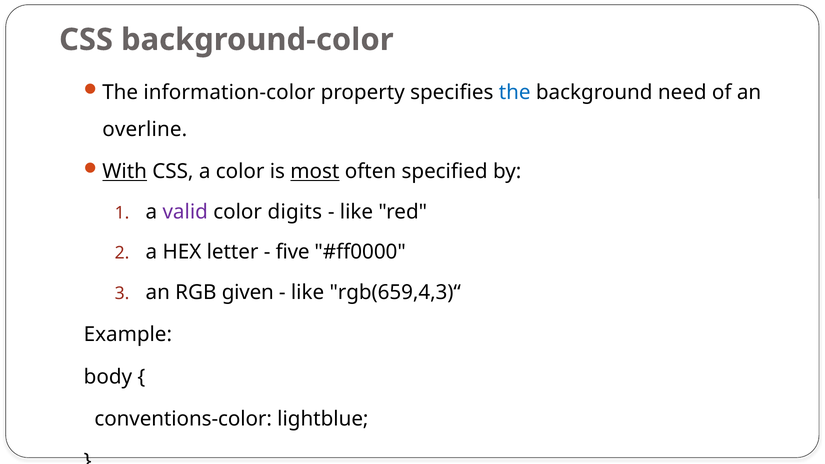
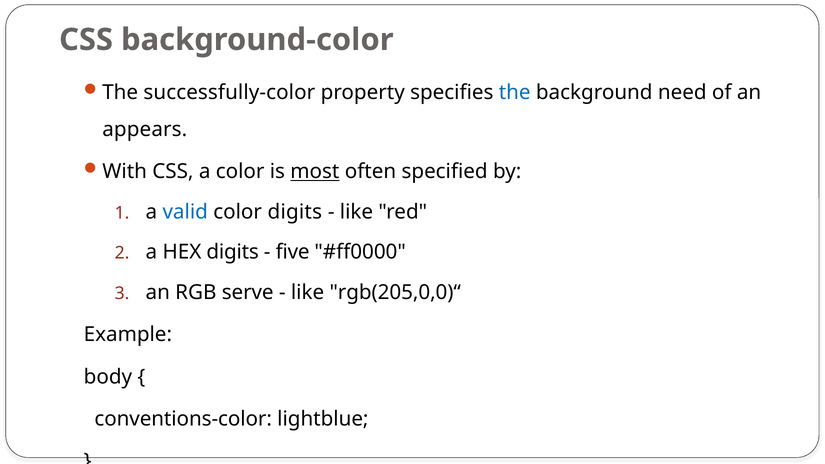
information-color: information-color -> successfully-color (229, 92)
overline: overline -> appears (145, 129)
With underline: present -> none (125, 172)
valid colour: purple -> blue (185, 212)
HEX letter: letter -> digits (233, 252)
given: given -> serve (248, 293)
rgb(659,4,3)“: rgb(659,4,3)“ -> rgb(205,0,0)“ (395, 293)
